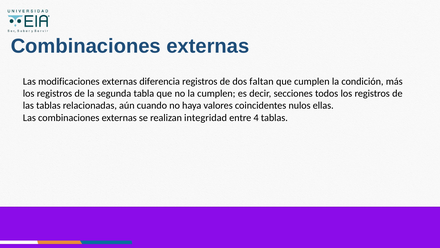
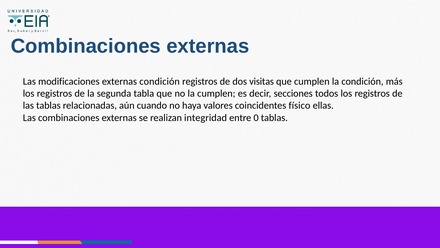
externas diferencia: diferencia -> condición (160, 81)
faltan: faltan -> visitas (262, 81)
nulos: nulos -> físico (299, 105)
4: 4 -> 0 (256, 118)
